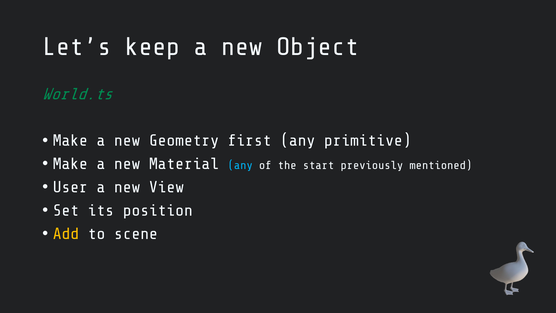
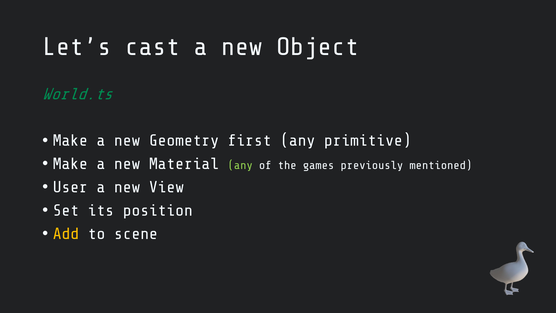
keep: keep -> cast (152, 47)
any colour: light blue -> light green (240, 165)
start: start -> games (319, 165)
